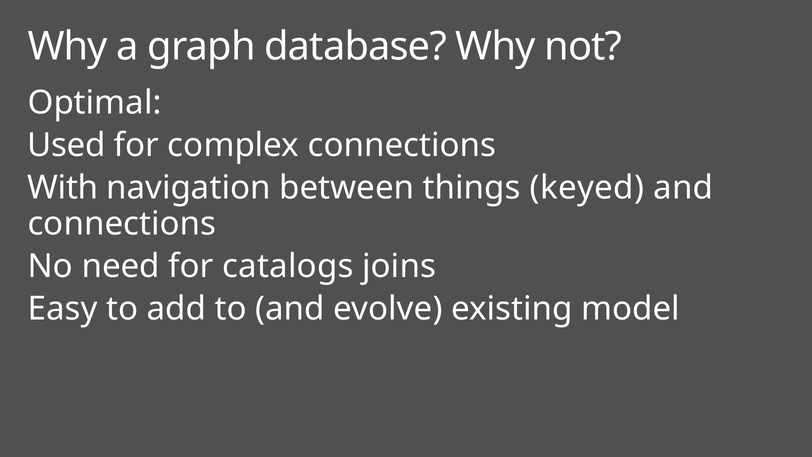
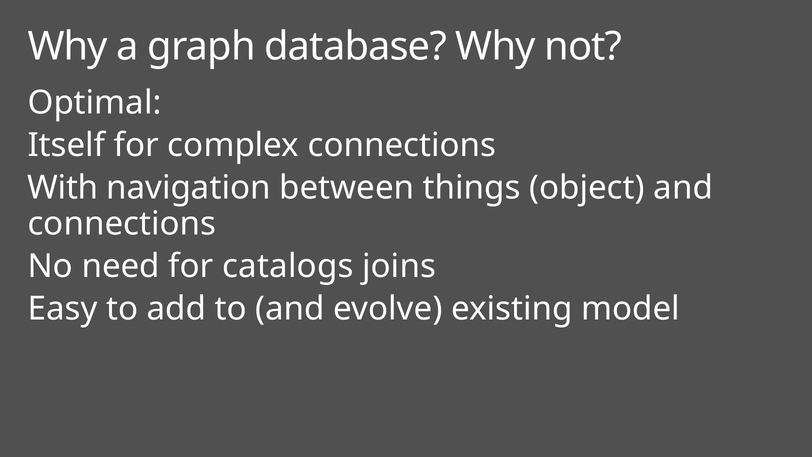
Used: Used -> Itself (66, 145)
keyed: keyed -> object (587, 188)
